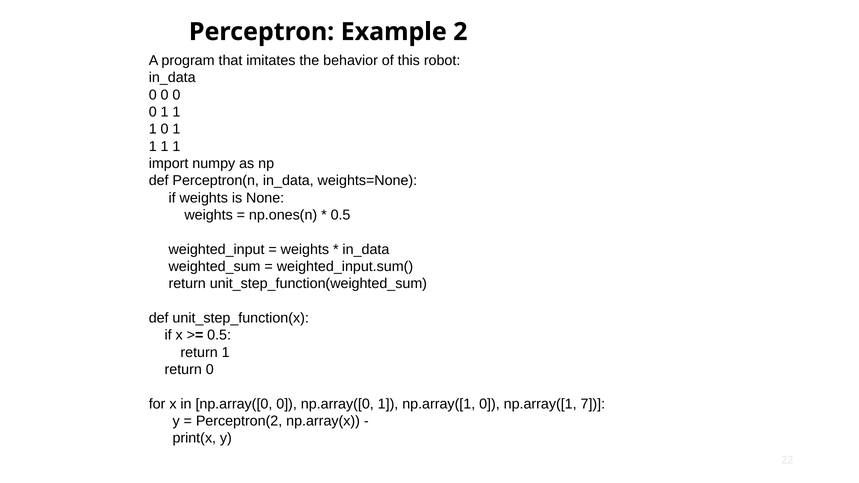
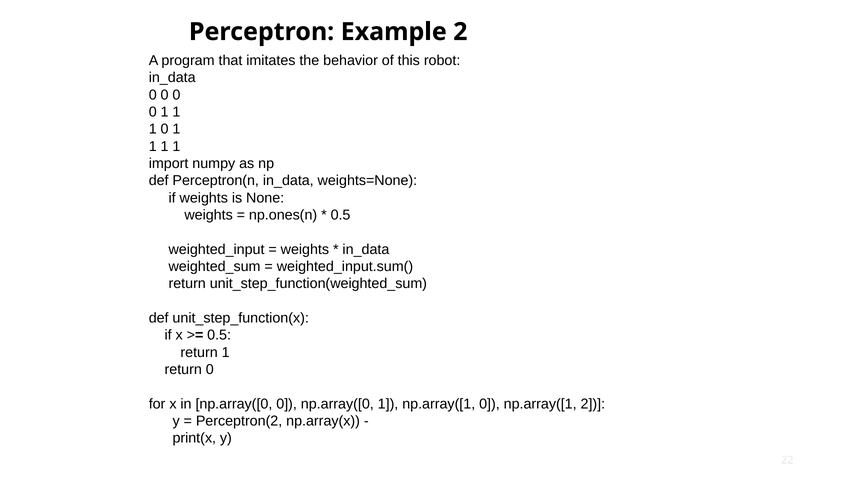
np.array([1 7: 7 -> 2 (593, 404)
